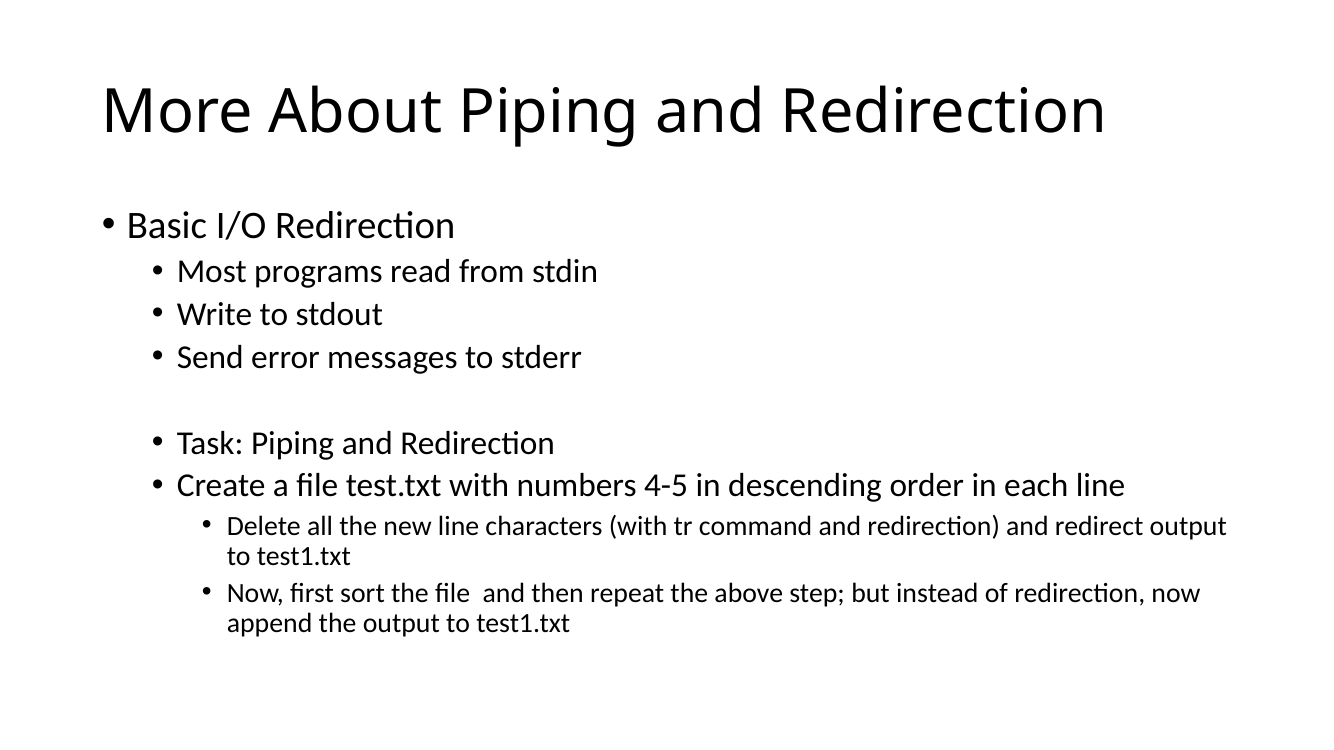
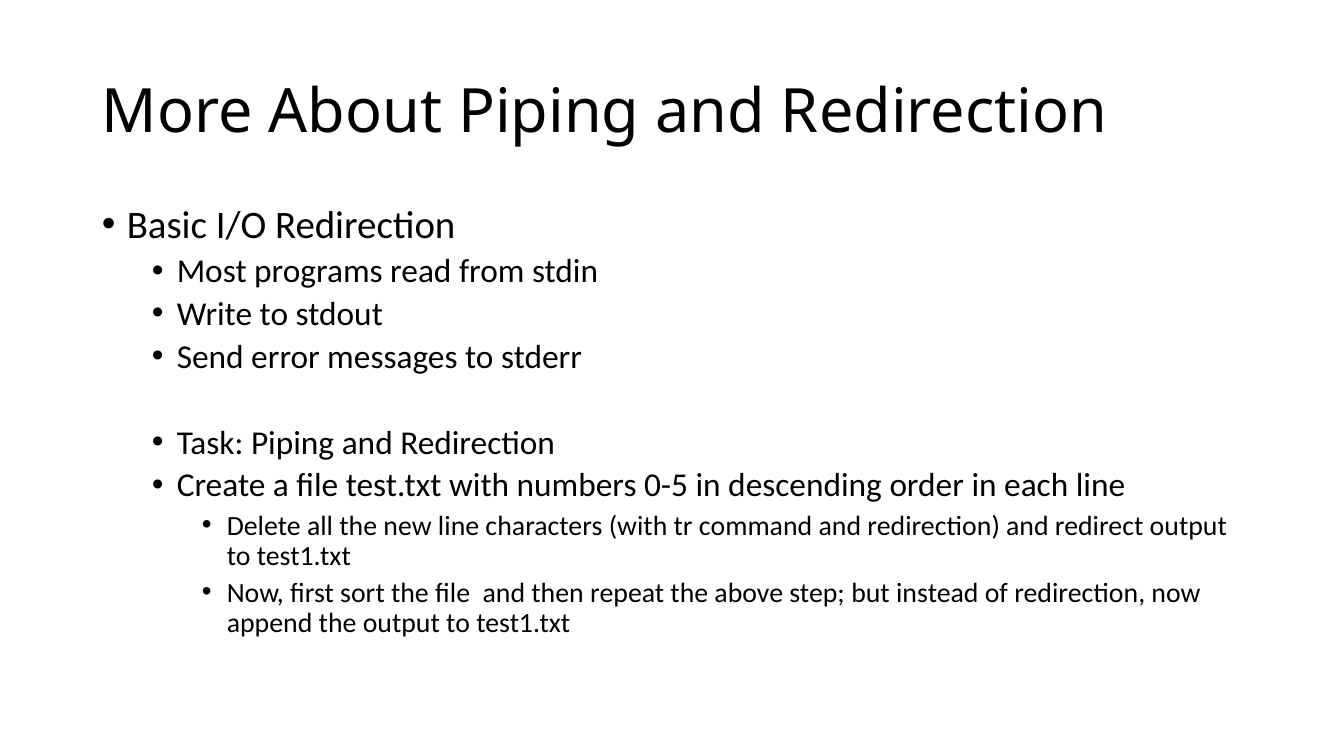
4-5: 4-5 -> 0-5 (666, 486)
